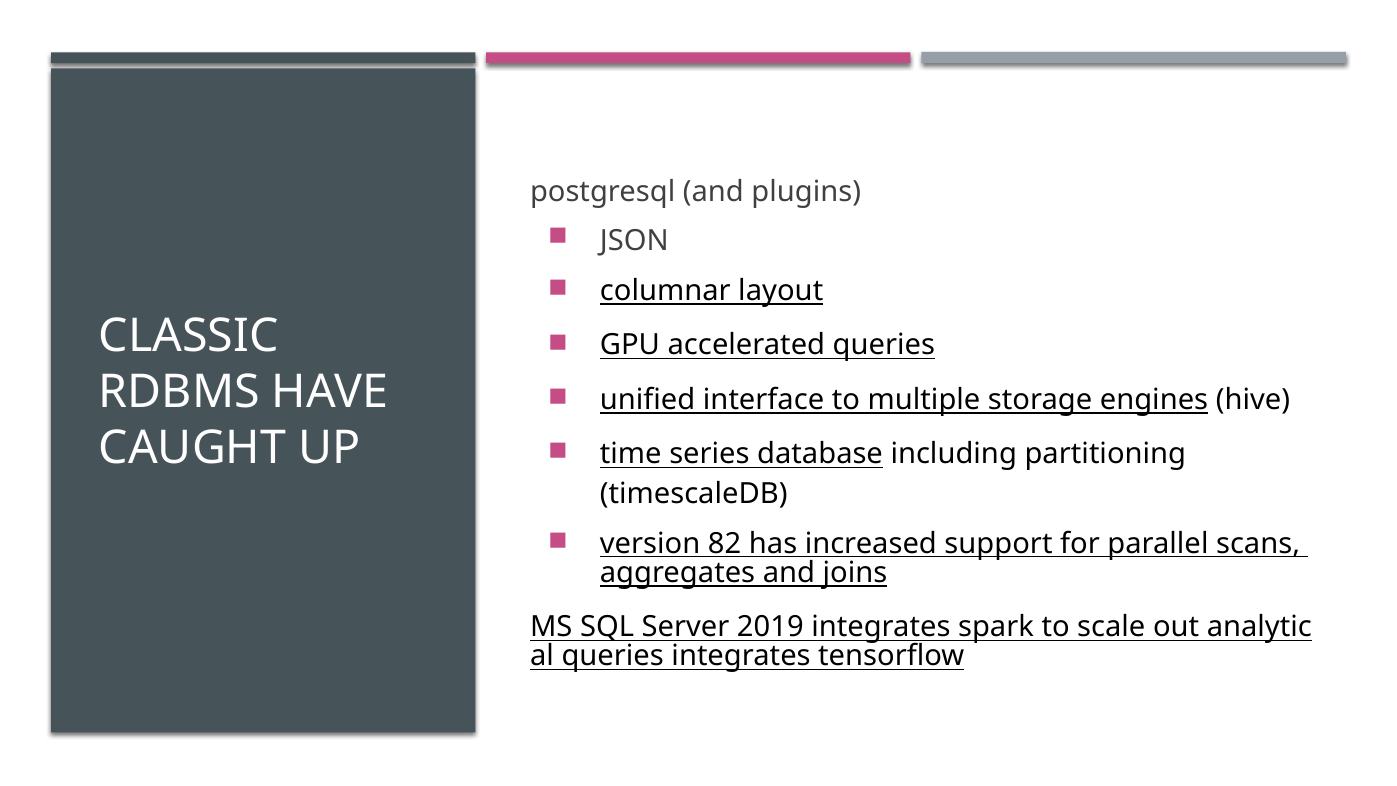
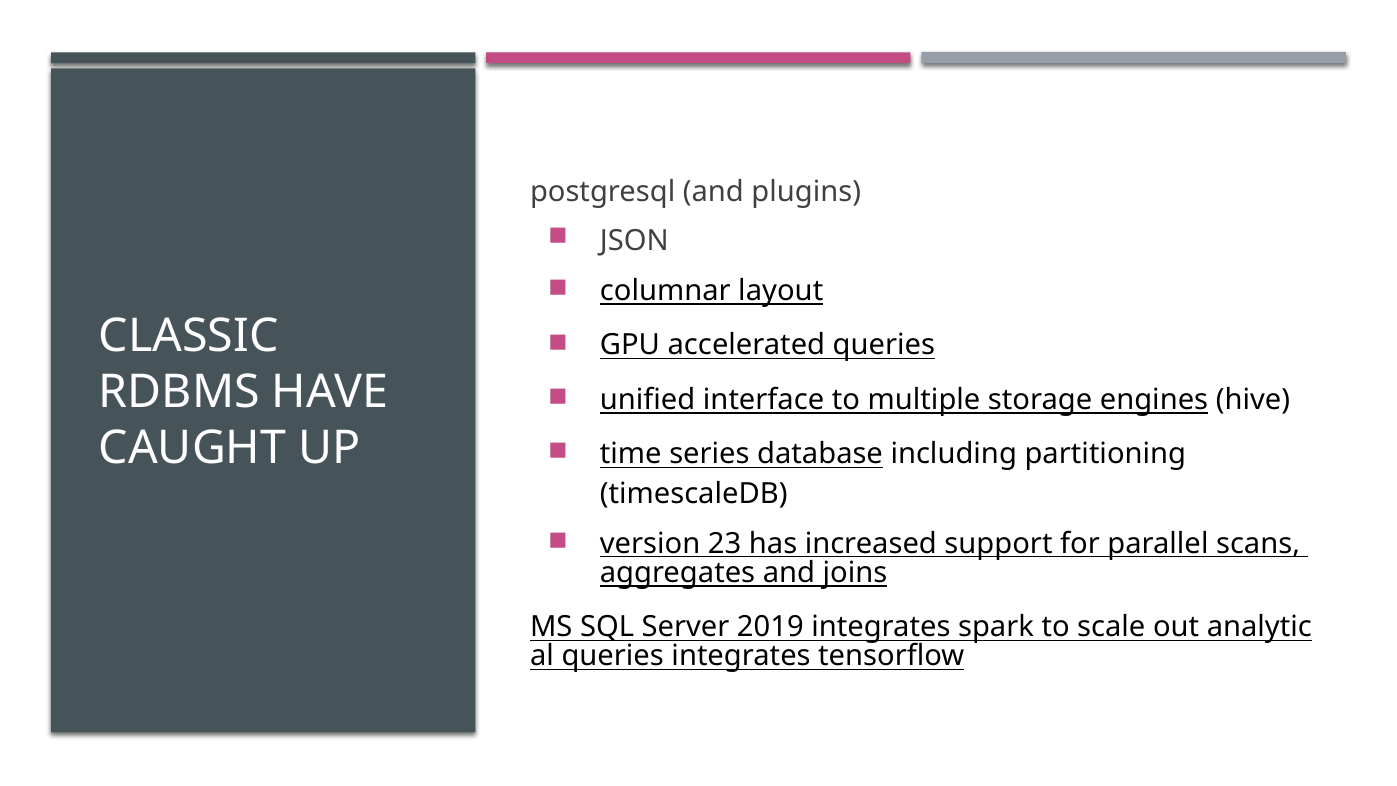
82: 82 -> 23 (725, 543)
